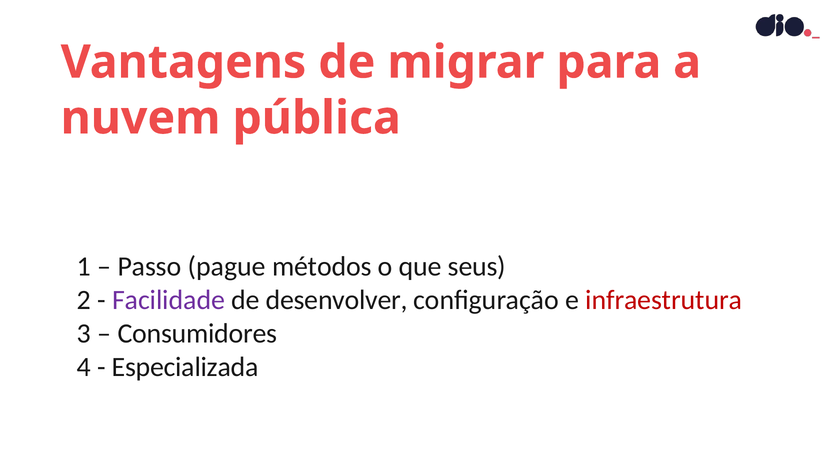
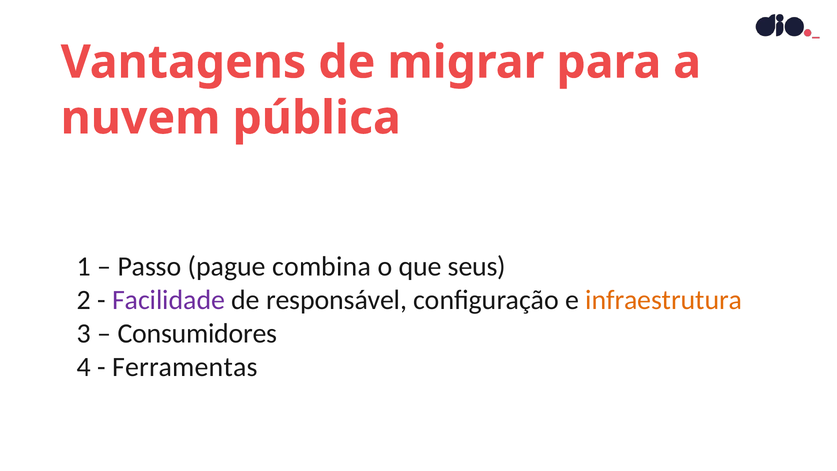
métodos: métodos -> combina (322, 266)
desenvolver: desenvolver -> responsável (337, 300)
infraestrutura colour: red -> orange (664, 300)
Especializada: Especializada -> Ferramentas (185, 367)
